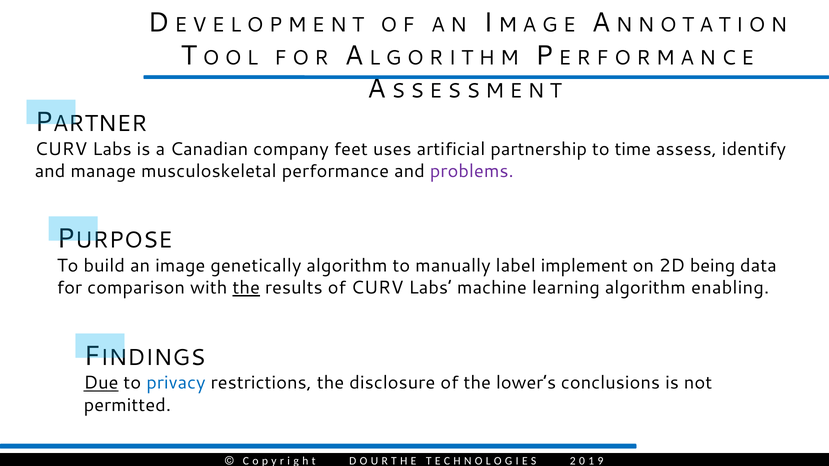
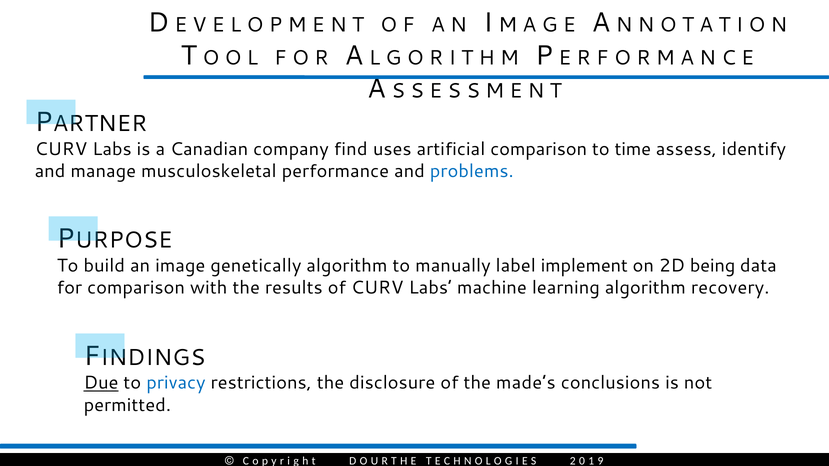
feet: feet -> find (351, 149)
artificial partnership: partnership -> comparison (539, 149)
problems colour: purple -> blue (472, 171)
the underline: present -> none (246, 288)
enabling: enabling -> recovery (730, 288)
lower’s: lower’s -> made’s (526, 383)
